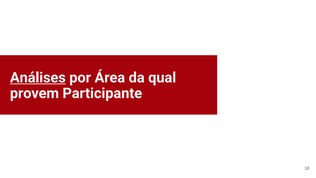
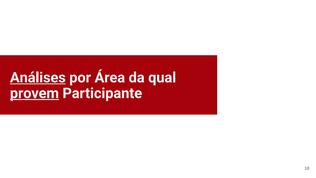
provem underline: none -> present (34, 93)
